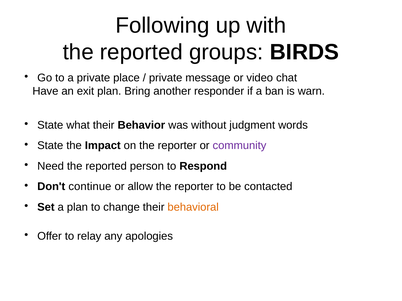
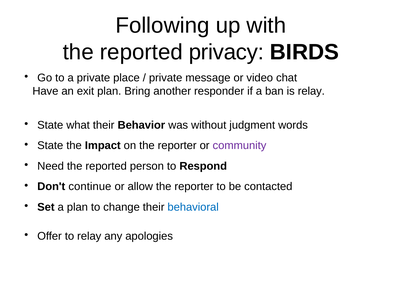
groups: groups -> privacy (226, 52)
is warn: warn -> relay (311, 91)
behavioral colour: orange -> blue (193, 207)
